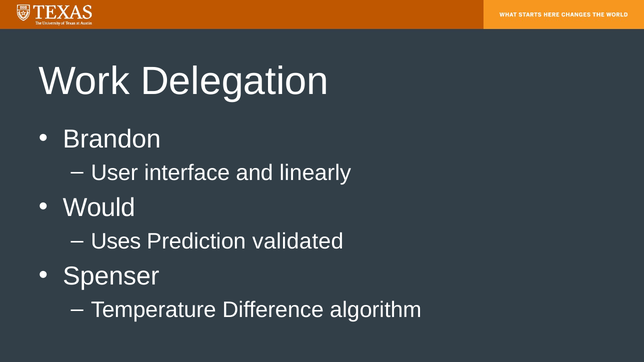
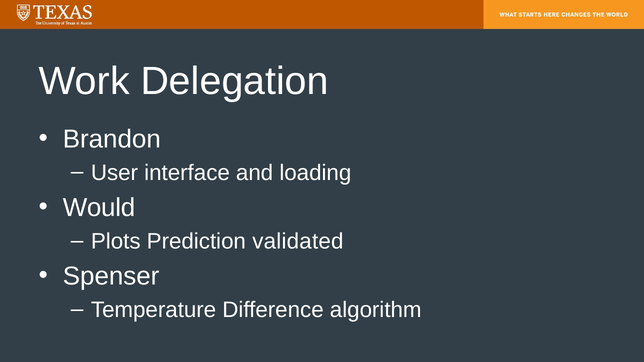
linearly: linearly -> loading (315, 173)
Uses: Uses -> Plots (116, 242)
